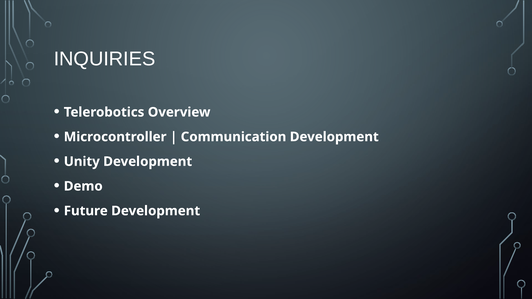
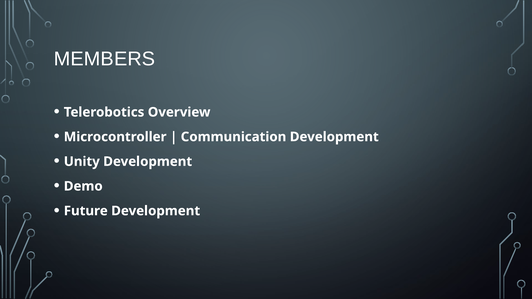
INQUIRIES: INQUIRIES -> MEMBERS (105, 59)
